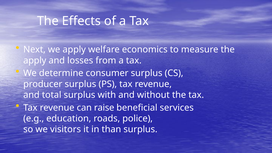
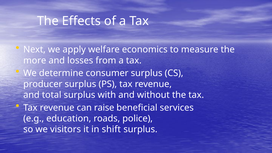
apply: apply -> more (35, 60)
than: than -> shift (111, 129)
